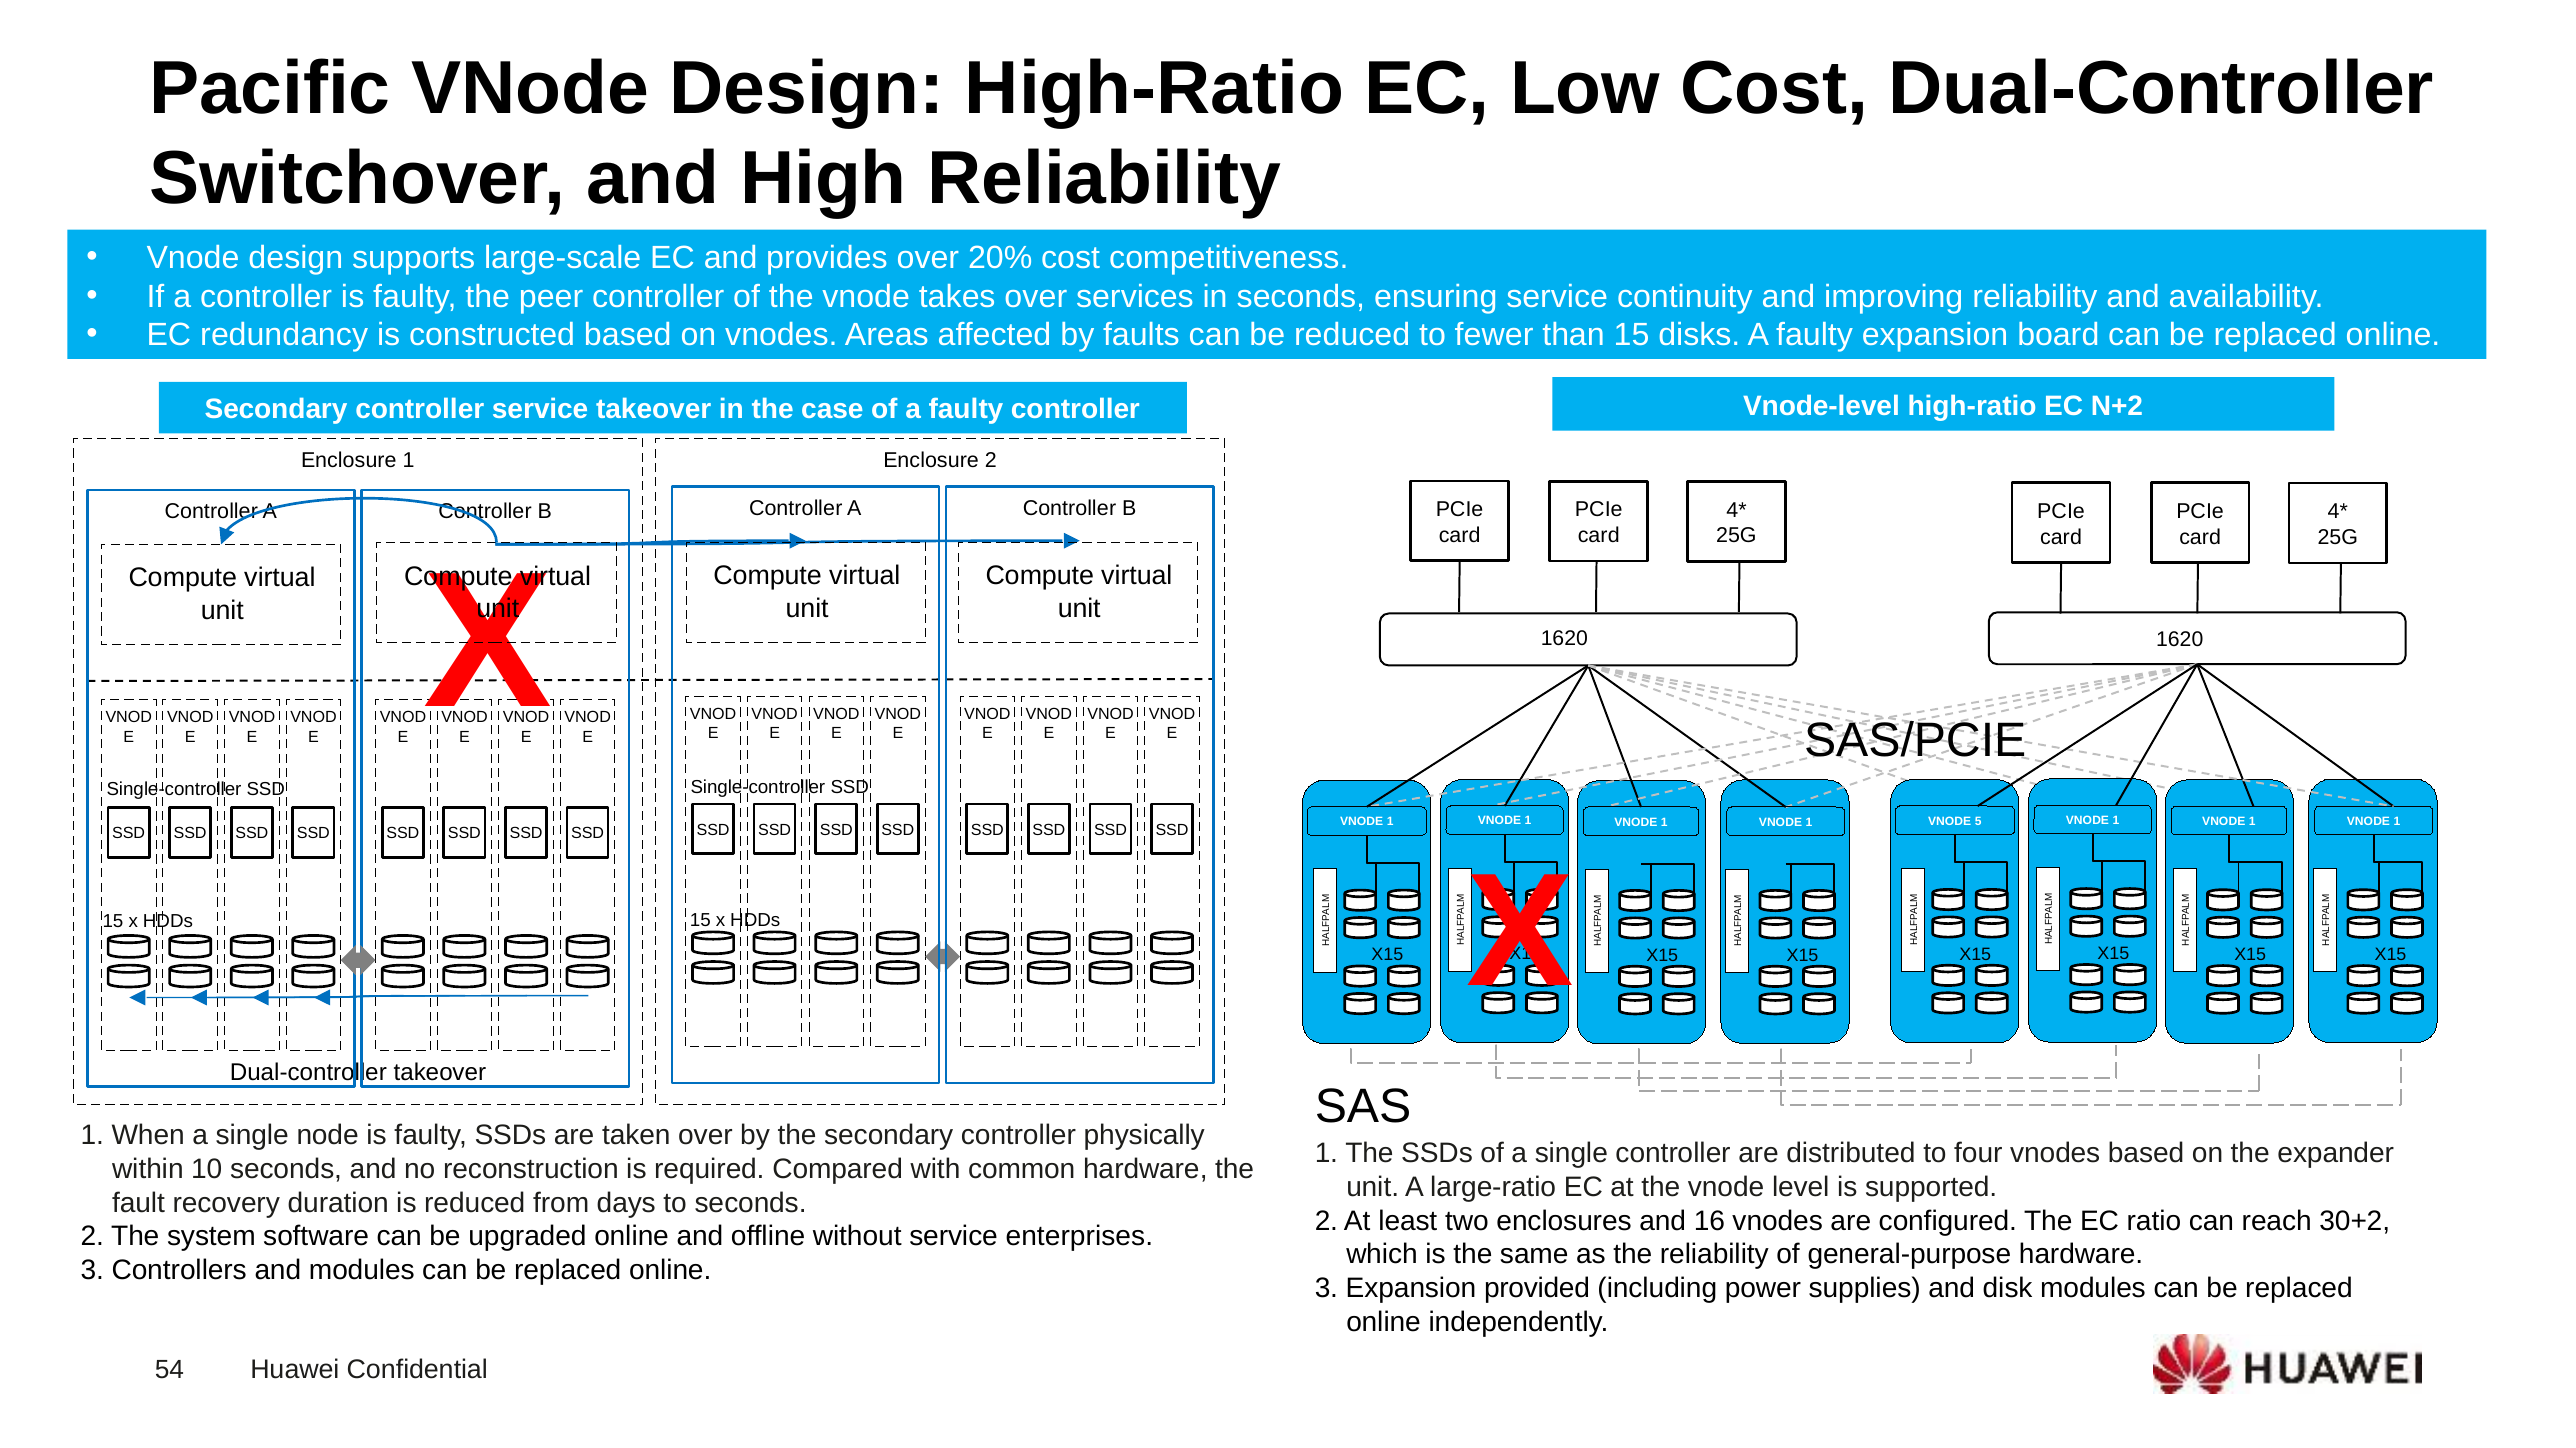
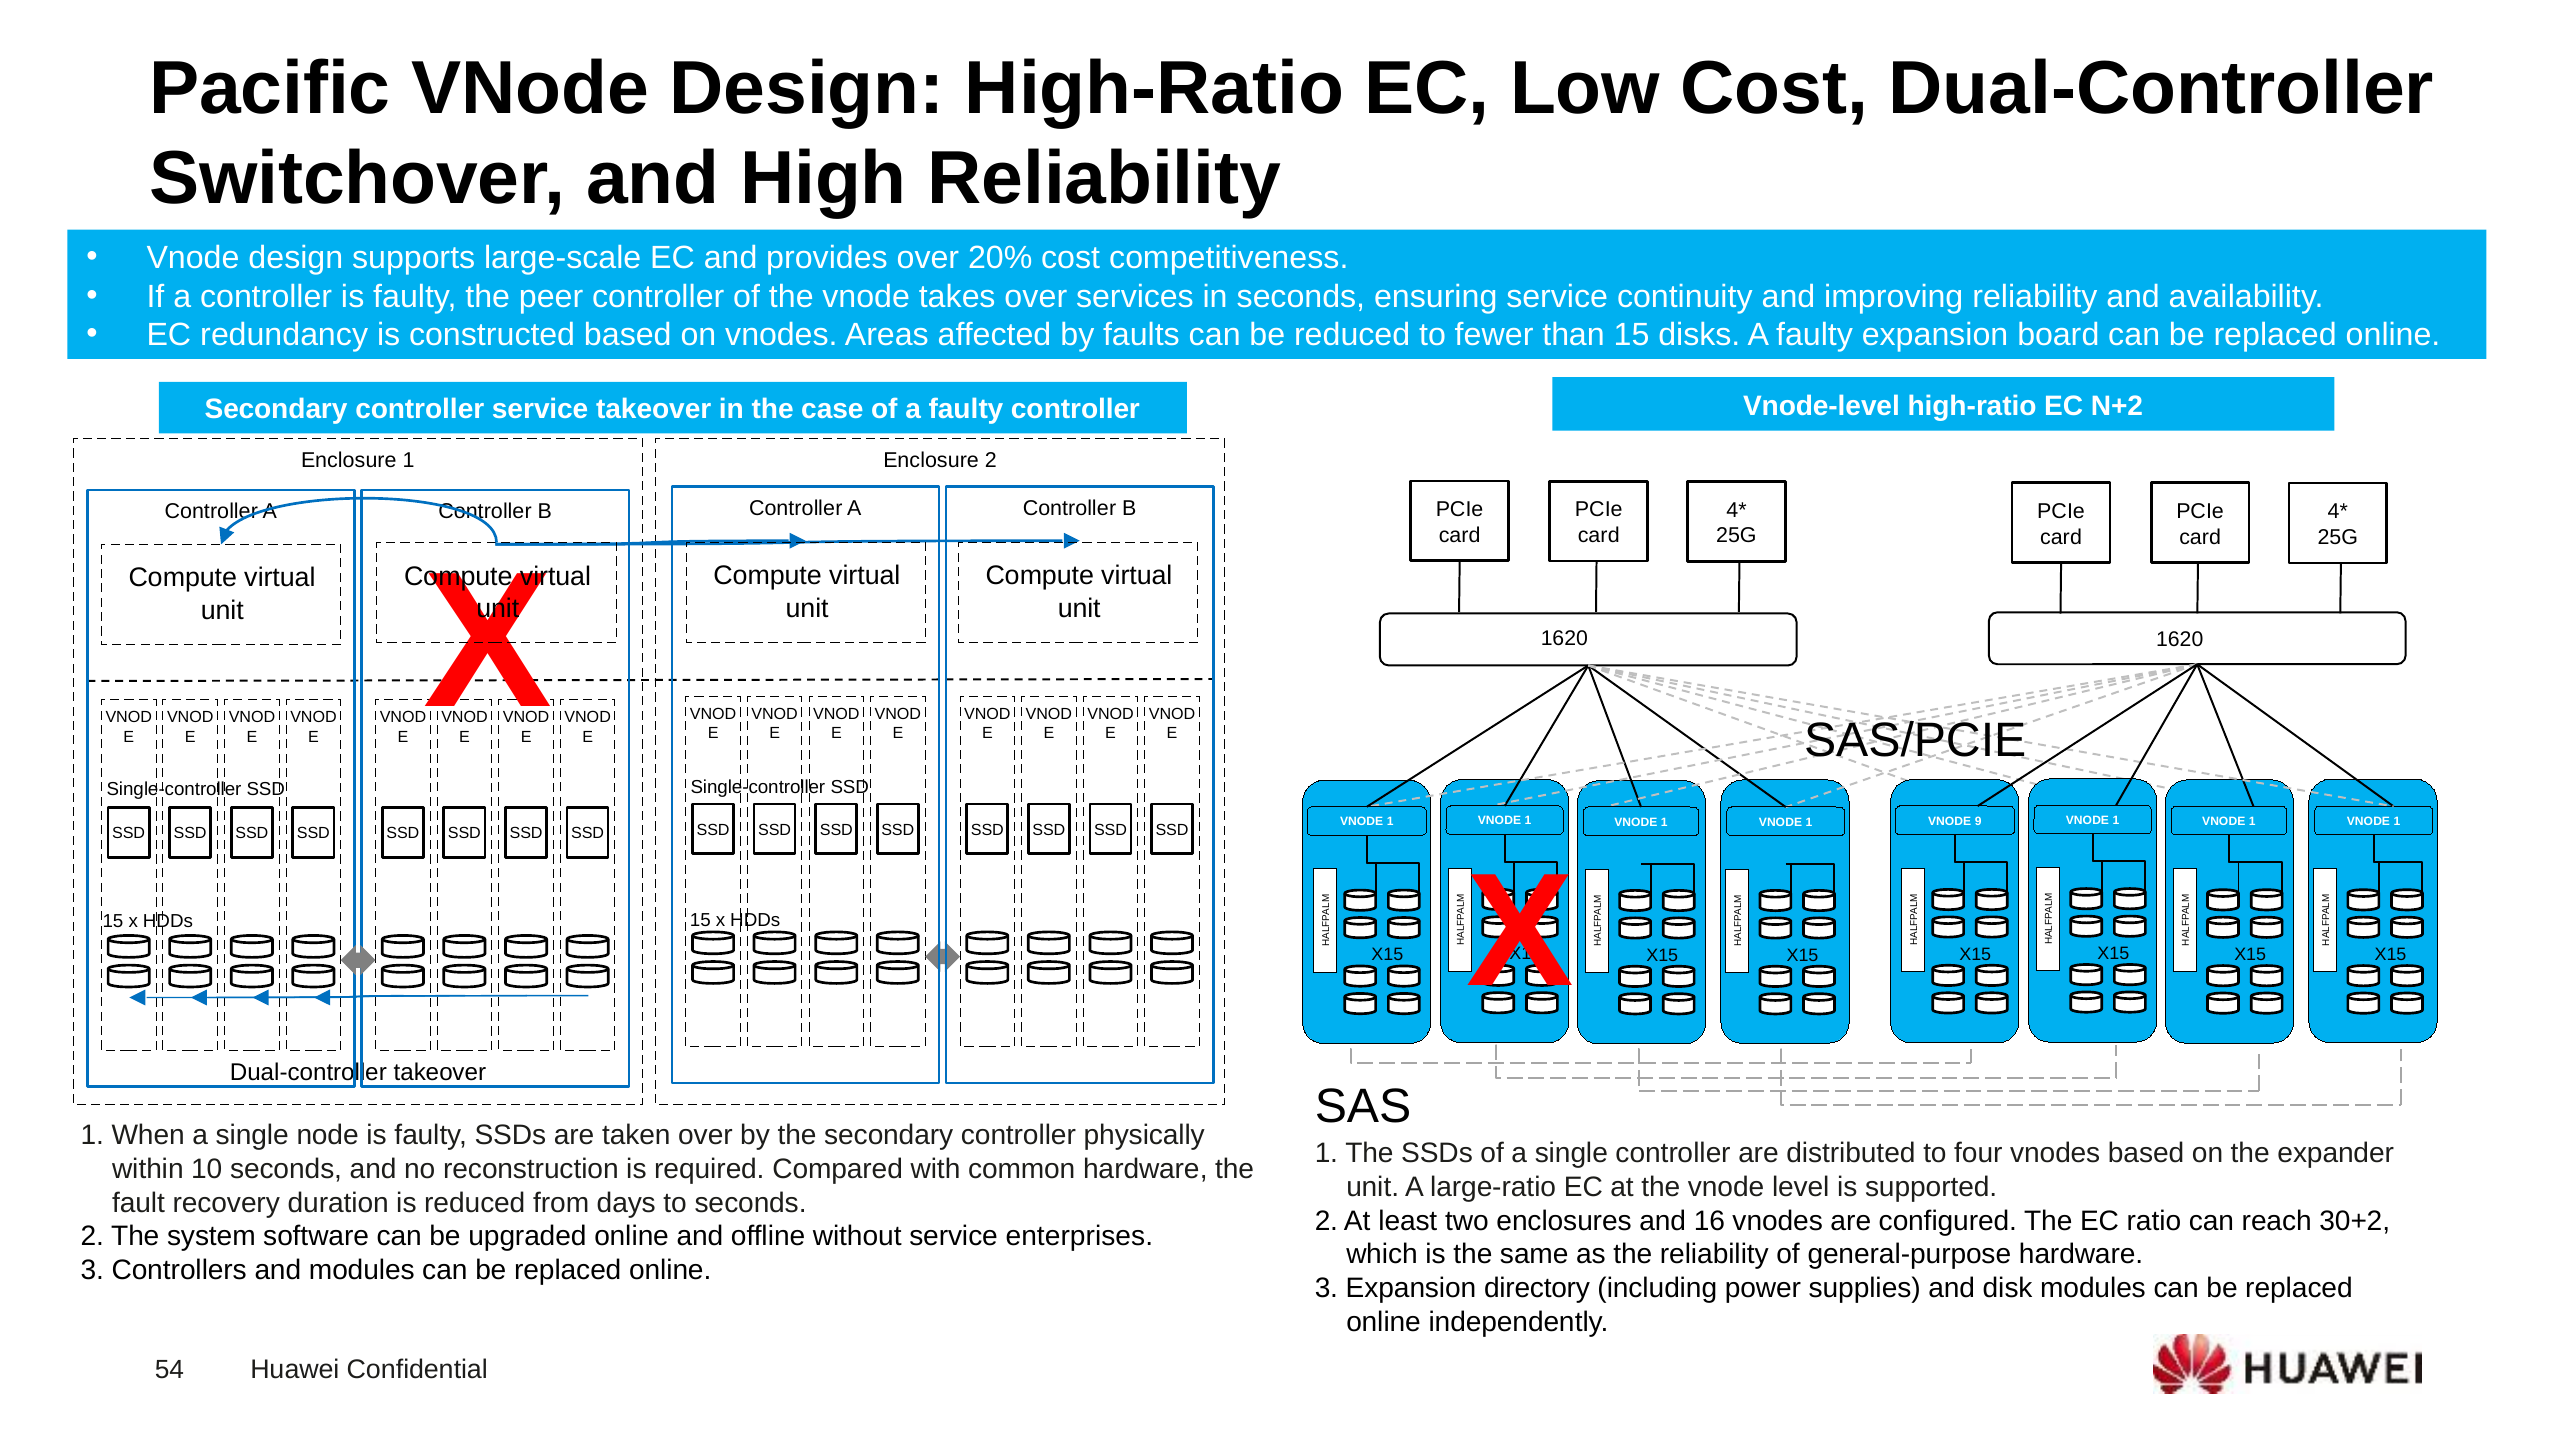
5: 5 -> 9 (1978, 821)
provided: provided -> directory (1537, 1289)
